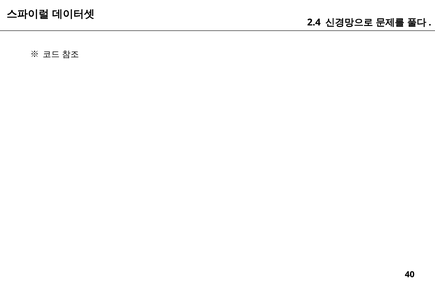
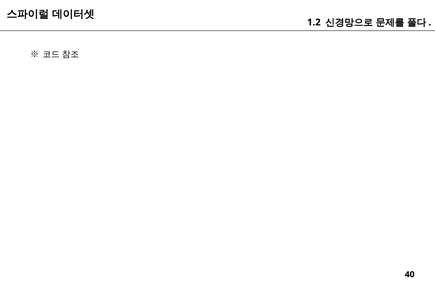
2.4: 2.4 -> 1.2 (314, 22)
